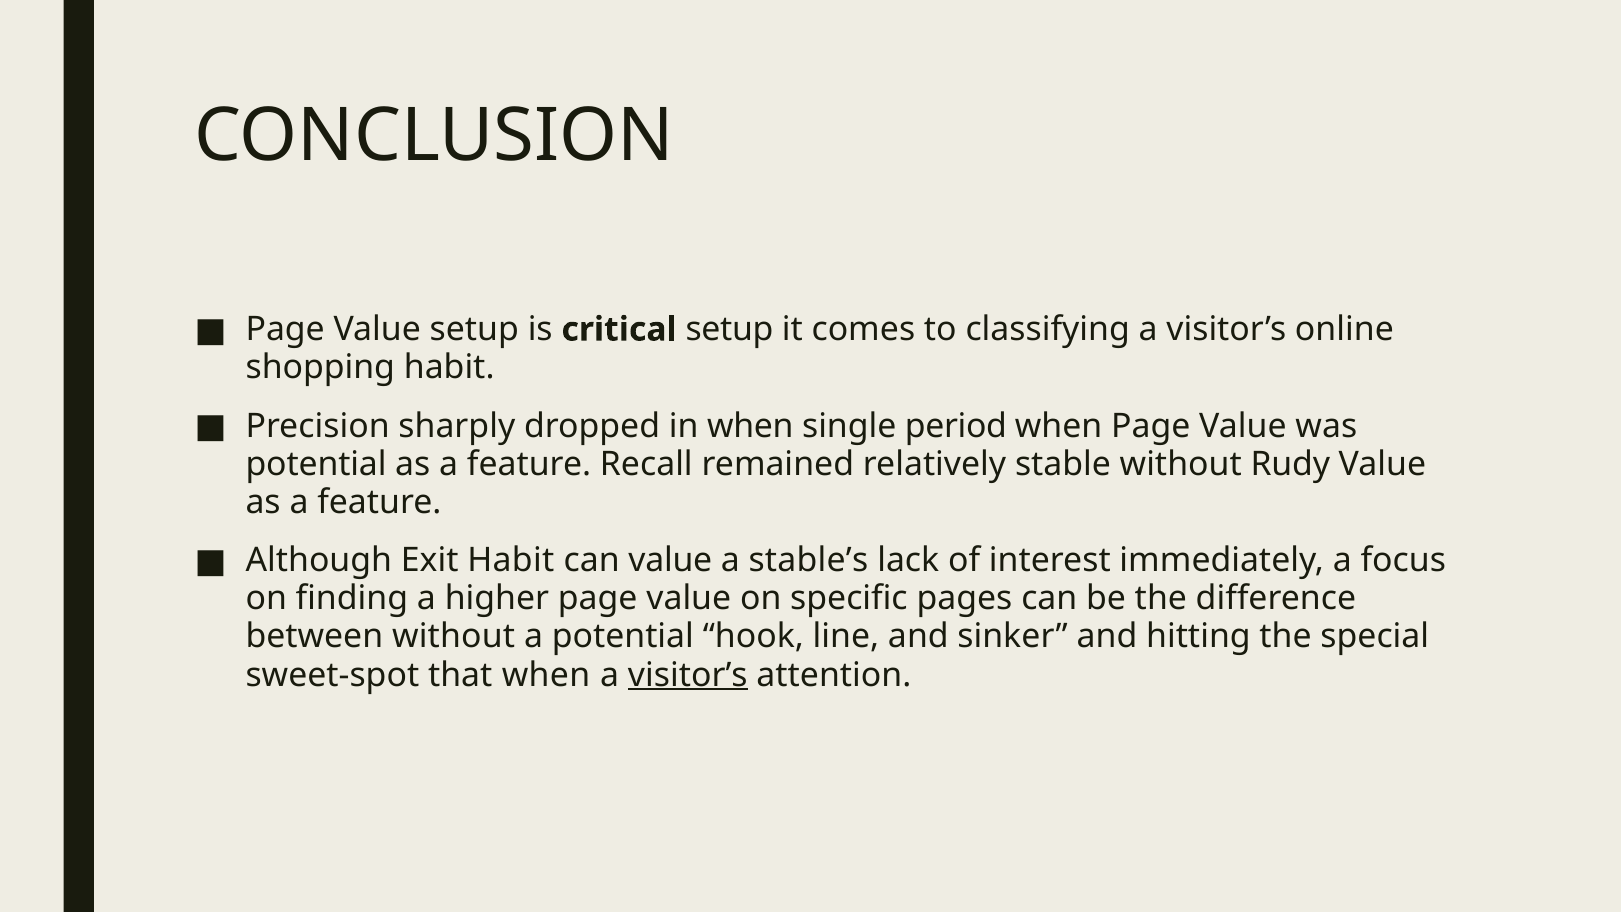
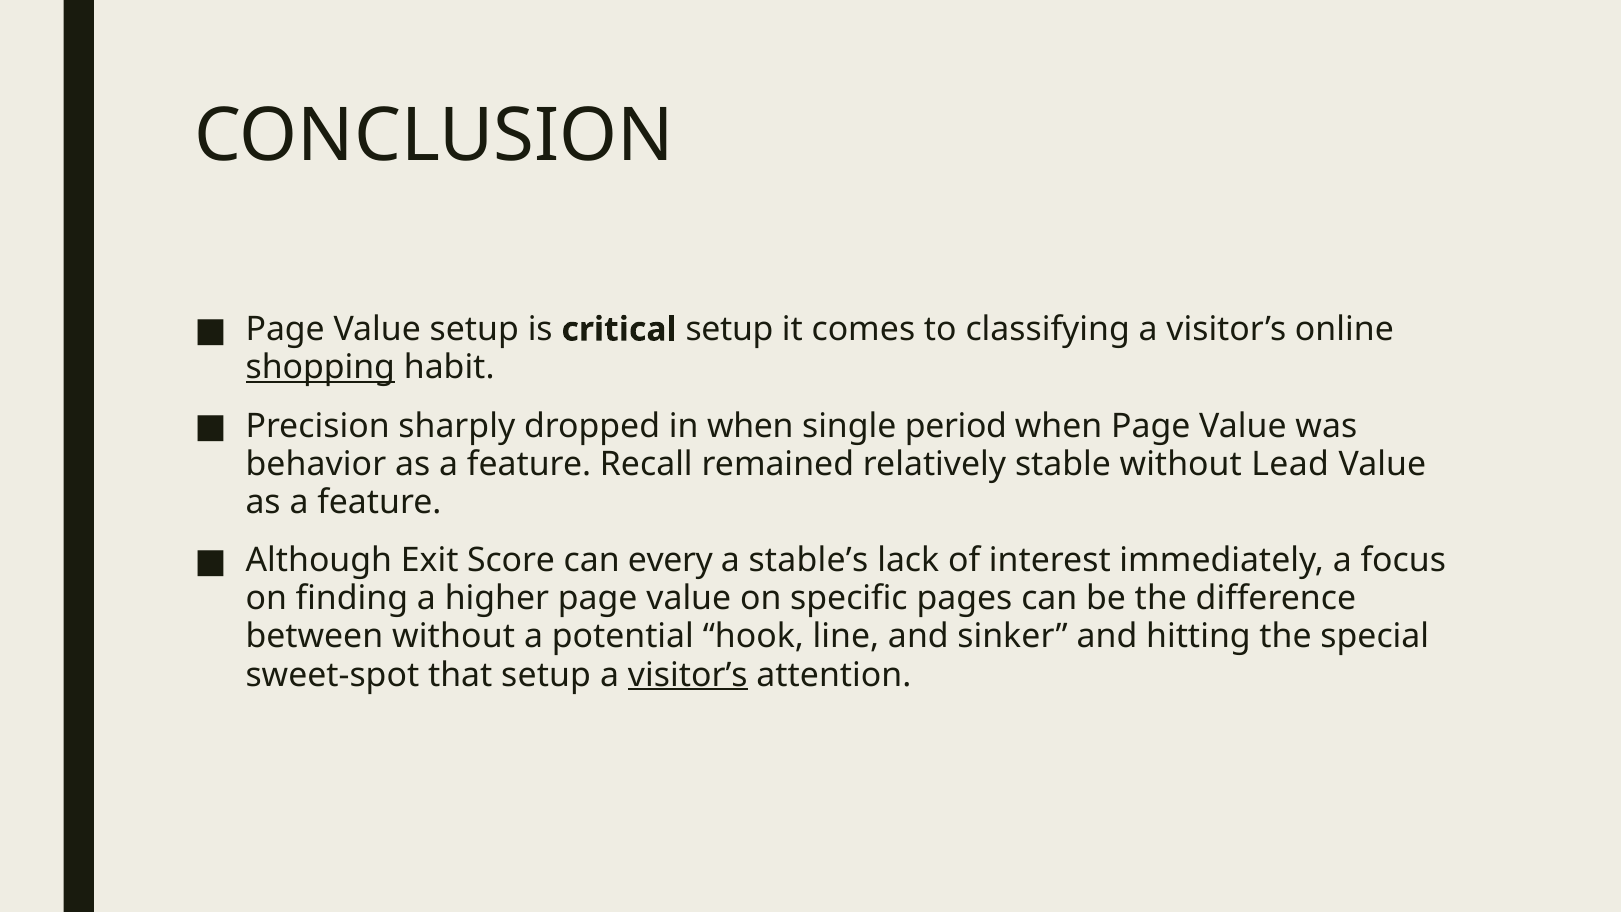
shopping underline: none -> present (320, 367)
potential: potential -> behavior (316, 464)
Rudy: Rudy -> Lead (1290, 464)
Exit Habit: Habit -> Score (511, 560)
can value: value -> every (670, 560)
that when: when -> setup (546, 675)
